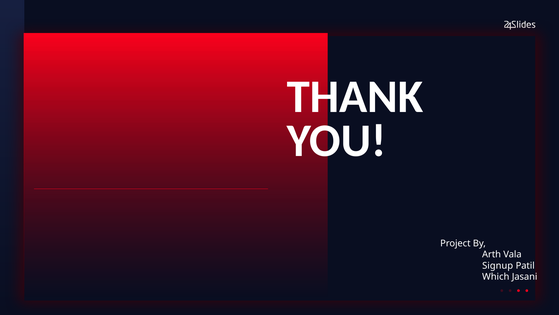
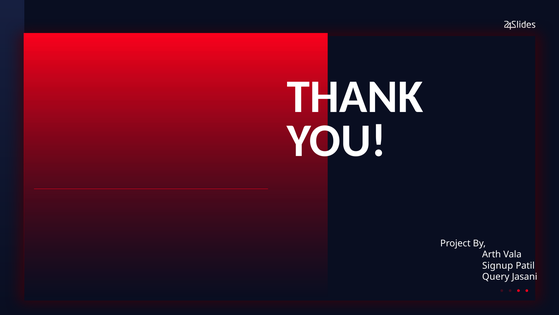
Which: Which -> Query (496, 276)
